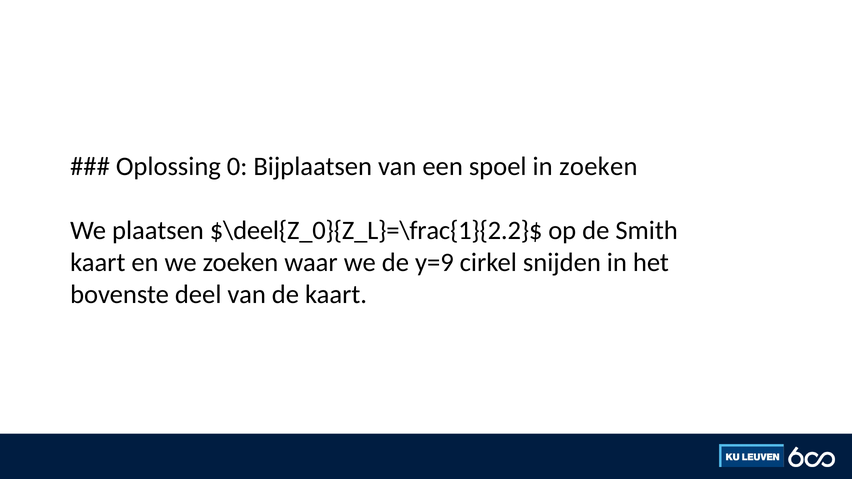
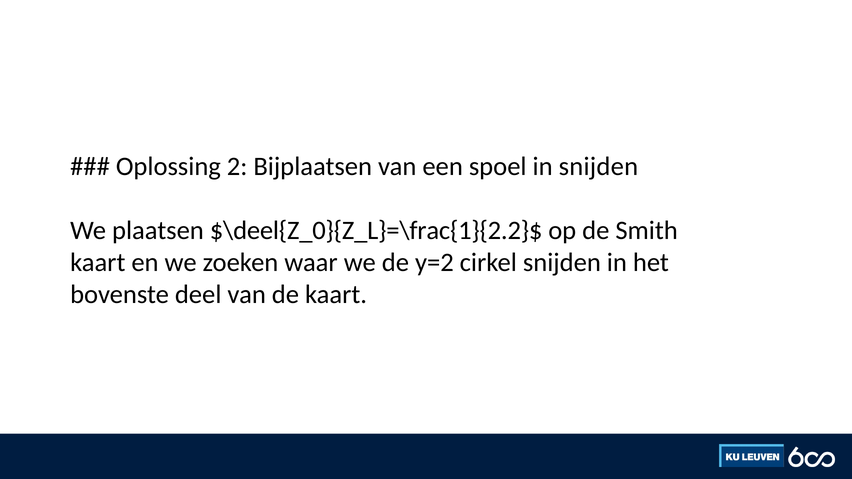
0: 0 -> 2 (237, 167)
in zoeken: zoeken -> snijden (598, 167)
y=9: y=9 -> y=2 (434, 262)
